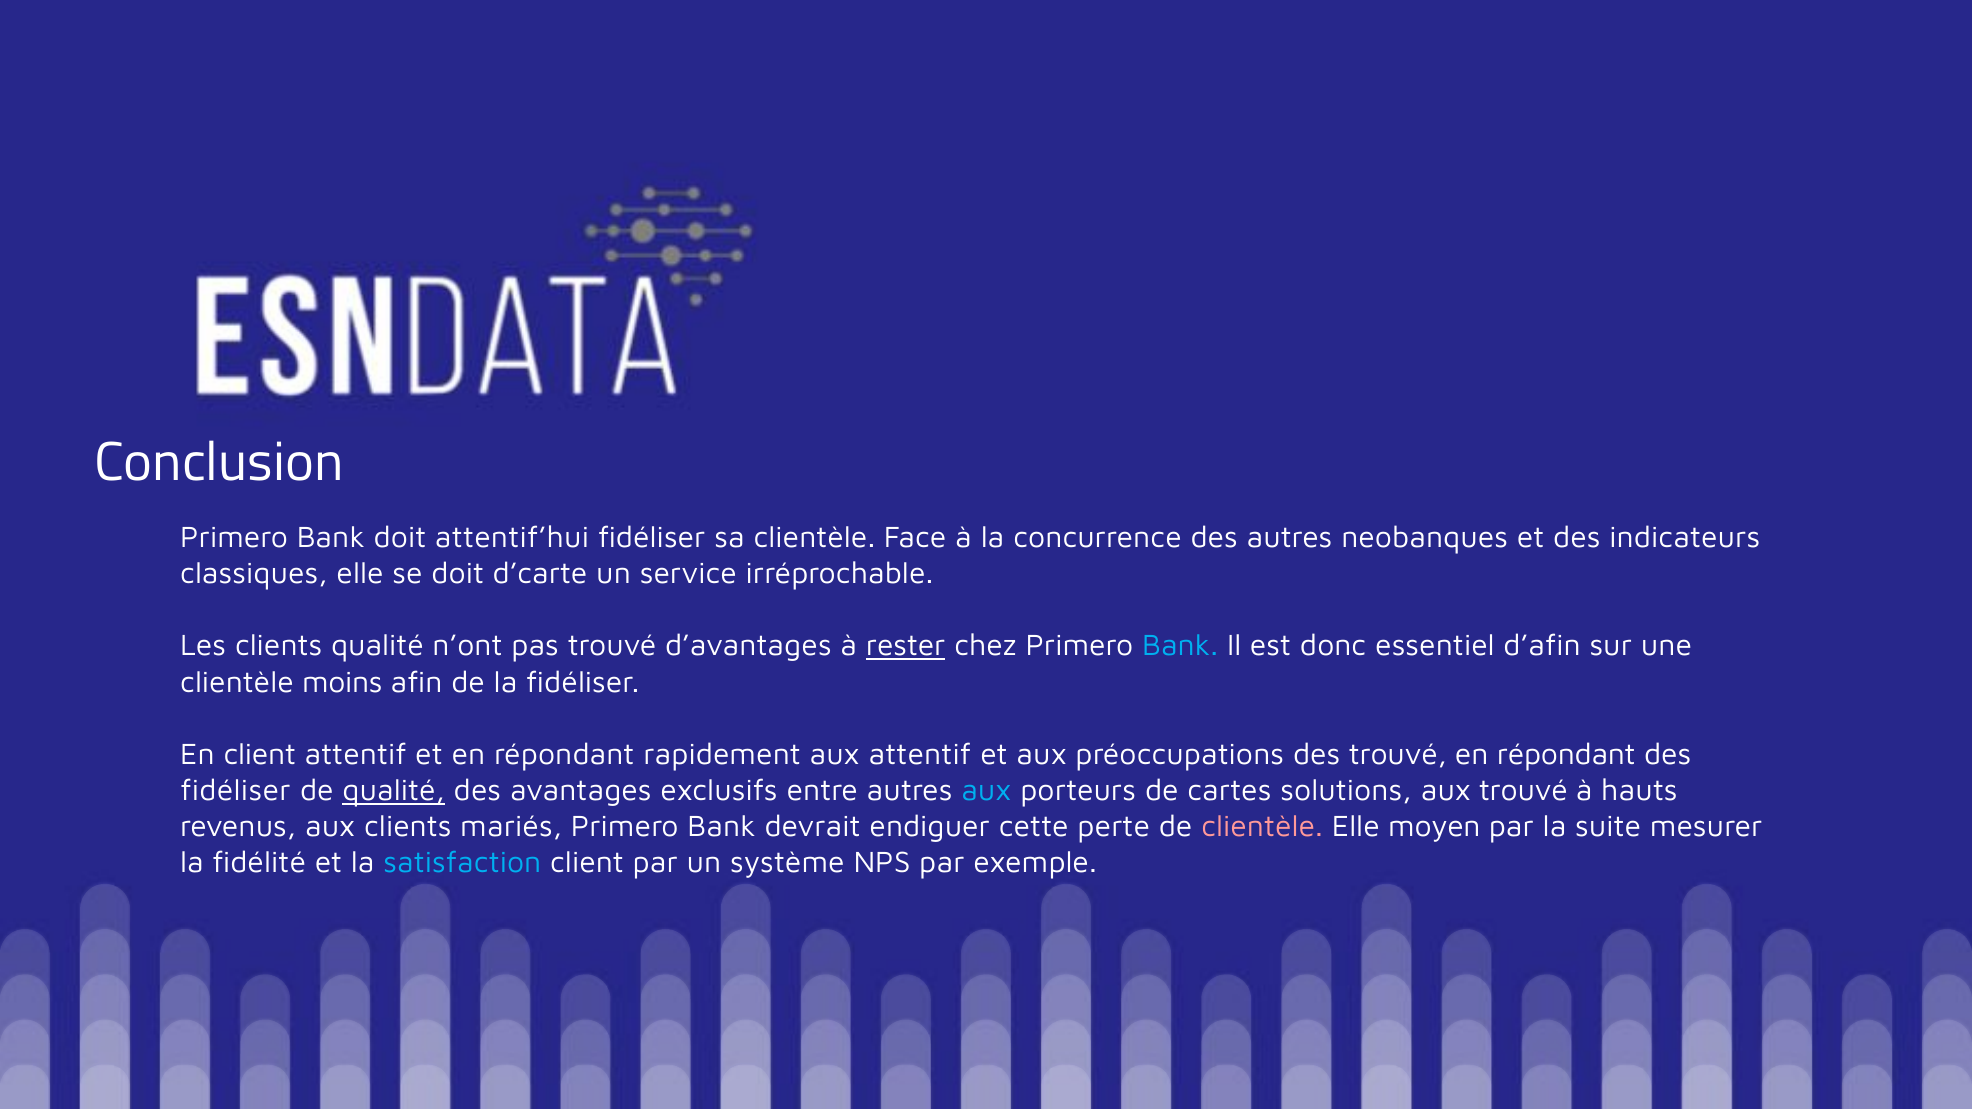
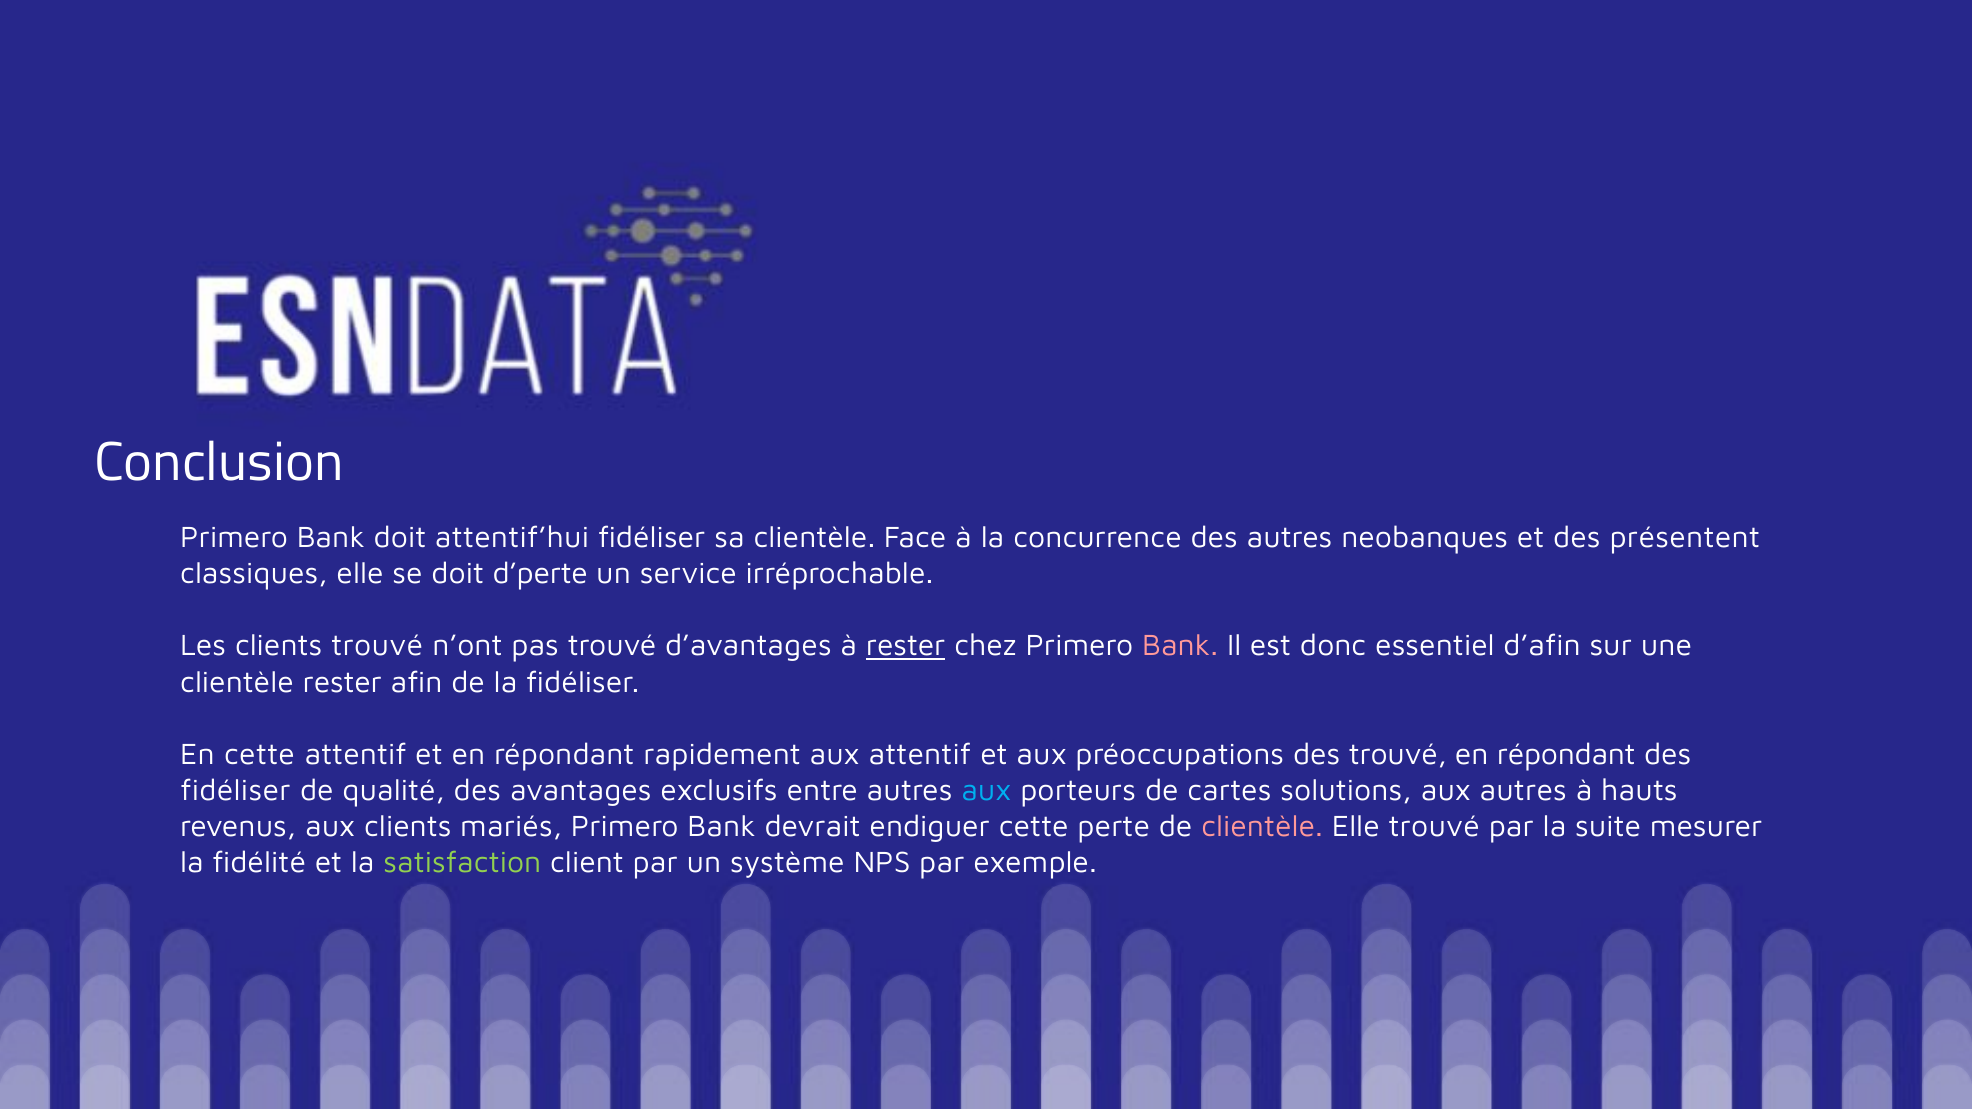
indicateurs: indicateurs -> présentent (1685, 538)
d’carte: d’carte -> d’perte (540, 574)
clients qualité: qualité -> trouvé (377, 646)
Bank colour: light blue -> pink (1180, 646)
clientèle moins: moins -> rester (342, 682)
En client: client -> cette (260, 755)
qualité underline: present -> none (394, 791)
aux trouvé: trouvé -> autres (1523, 791)
Elle moyen: moyen -> trouvé (1434, 827)
satisfaction colour: light blue -> light green (462, 863)
